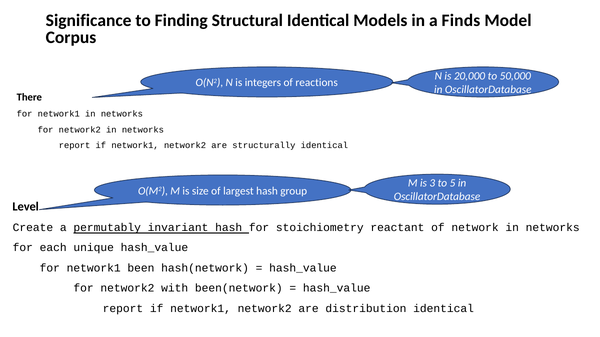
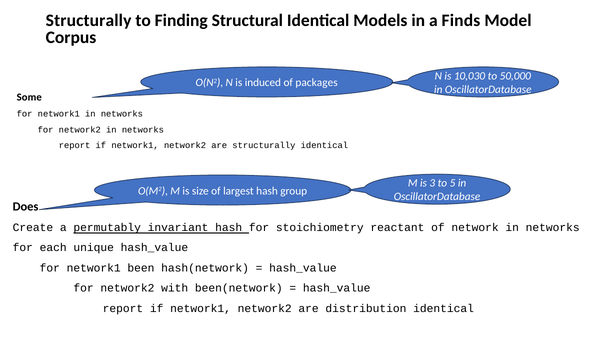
Significance: Significance -> Structurally (89, 21)
20,000: 20,000 -> 10,030 (470, 76)
integers: integers -> induced (263, 83)
reactions: reactions -> packages (317, 83)
There: There -> Some (29, 97)
Level: Level -> Does (26, 207)
